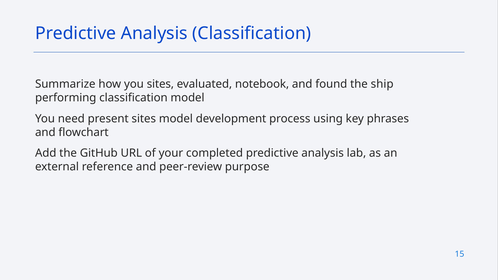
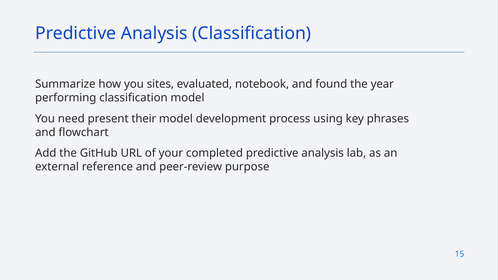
ship: ship -> year (382, 84)
present sites: sites -> their (144, 119)
